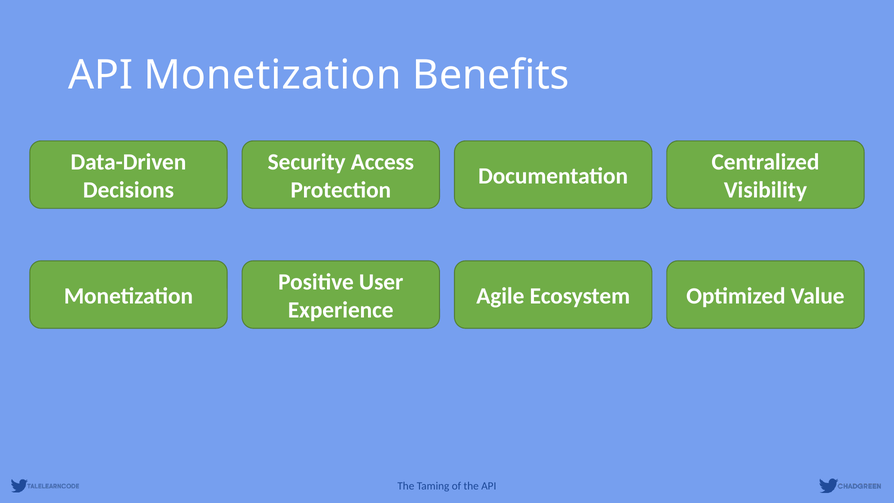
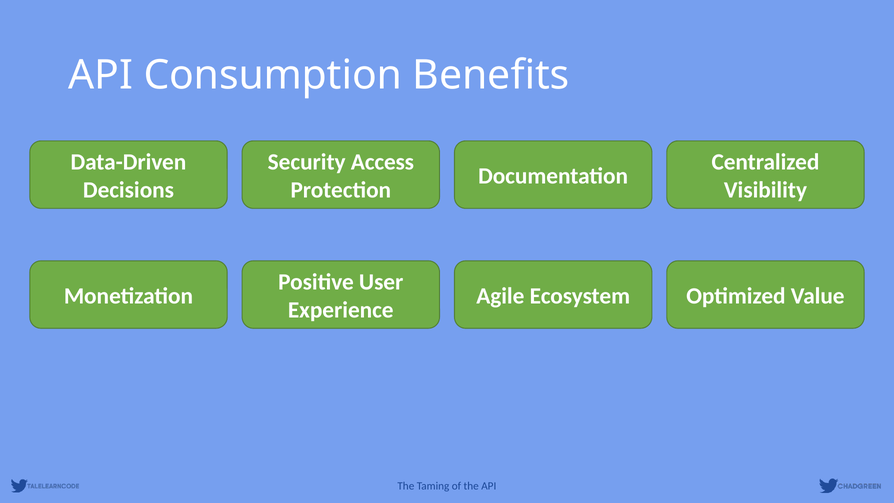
API Monetization: Monetization -> Consumption (273, 75)
